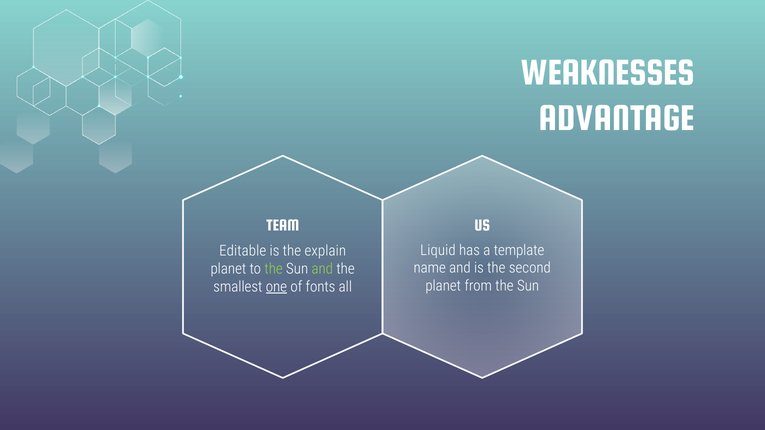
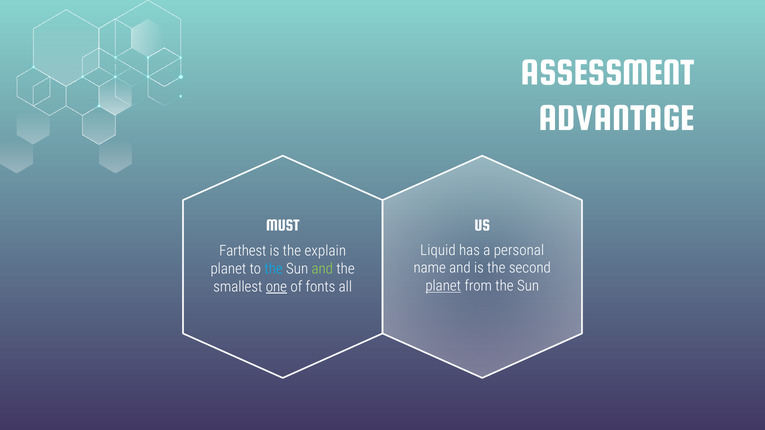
WEAKNESSES: WEAKNESSES -> ASSESSMENT (608, 72)
TEAM: TEAM -> MUST (283, 226)
template: template -> personal (519, 250)
Editable: Editable -> Farthest (243, 251)
the colour: light green -> light blue (274, 269)
planet underline: none -> present (443, 286)
